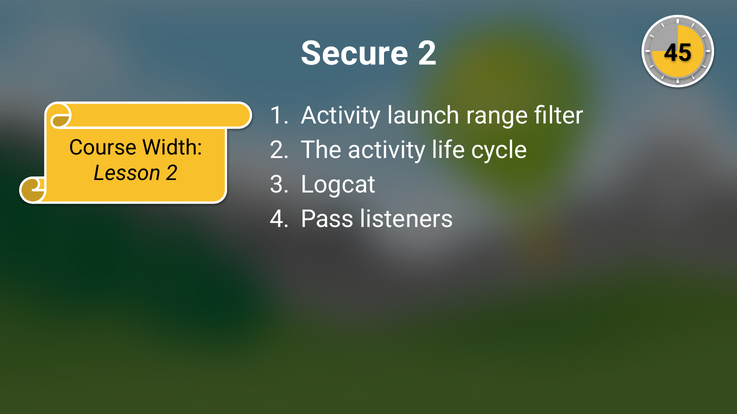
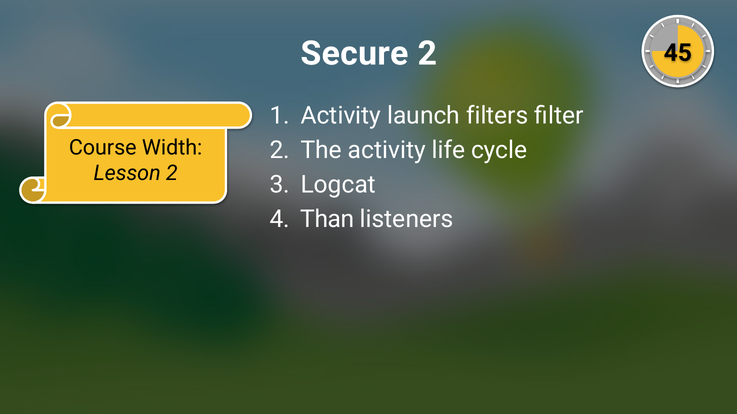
range: range -> filters (497, 116)
Pass: Pass -> Than (327, 219)
